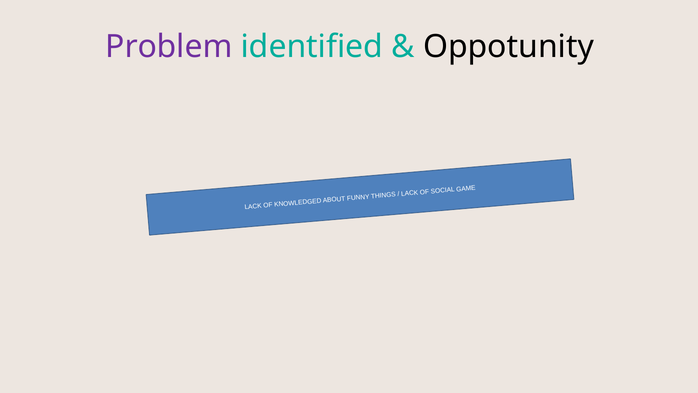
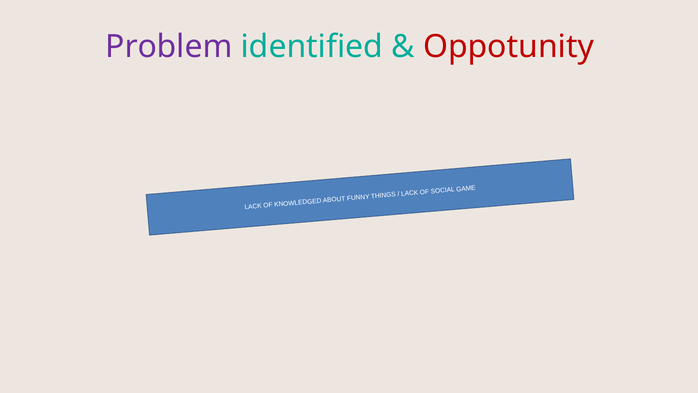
Oppotunity colour: black -> red (509, 47)
